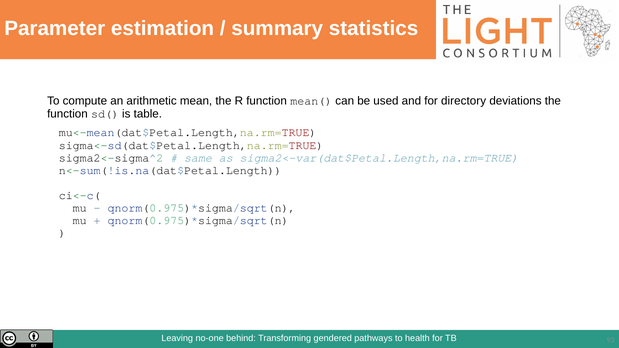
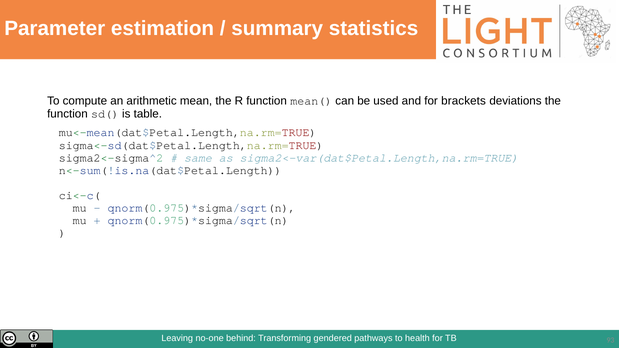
directory: directory -> brackets (464, 101)
